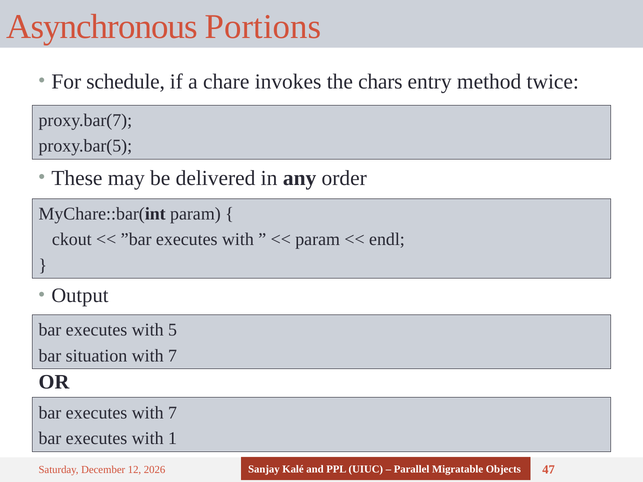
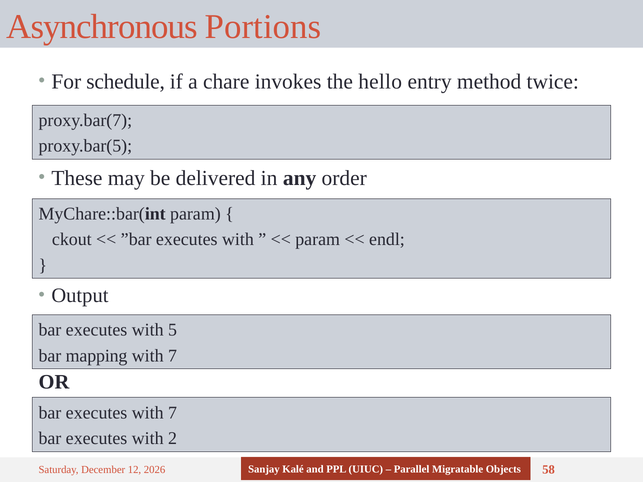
chars: chars -> hello (380, 82)
situation: situation -> mapping (97, 356)
1: 1 -> 2 (173, 439)
47: 47 -> 58 (549, 470)
